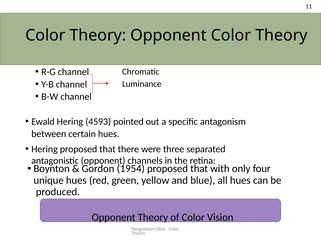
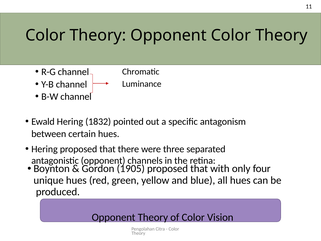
4593: 4593 -> 1832 (98, 121)
1954: 1954 -> 1905 (131, 169)
